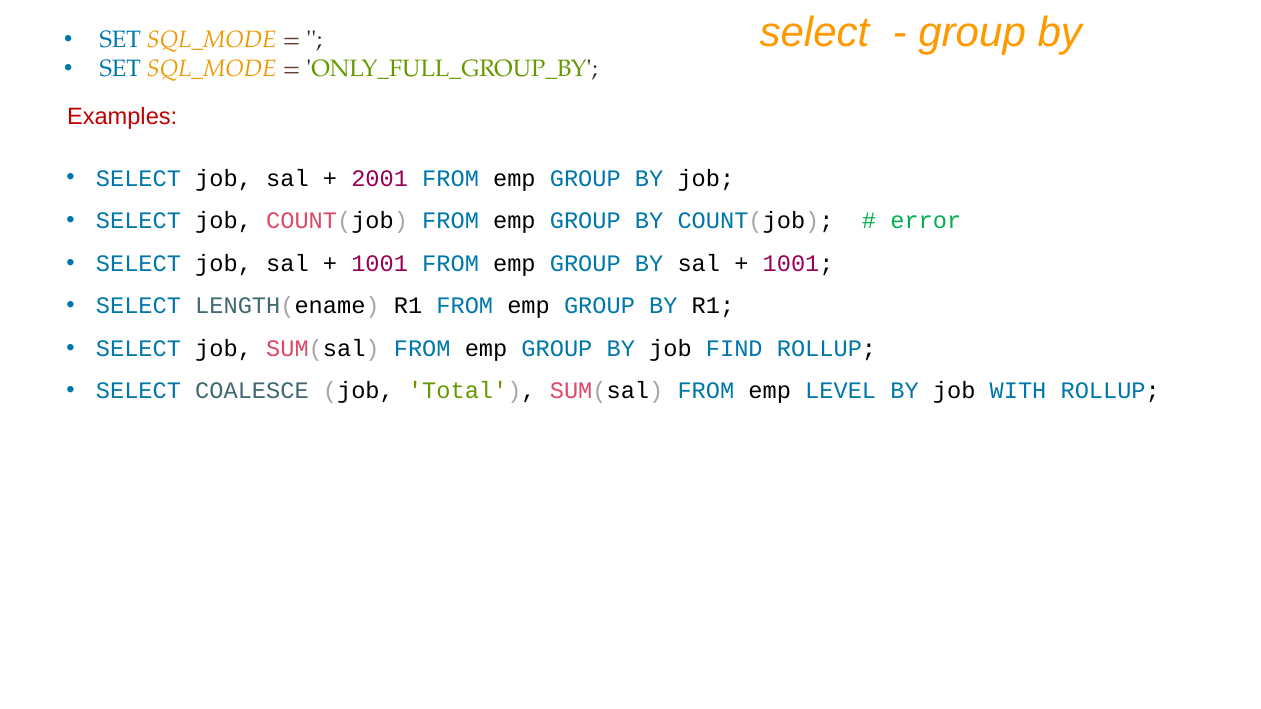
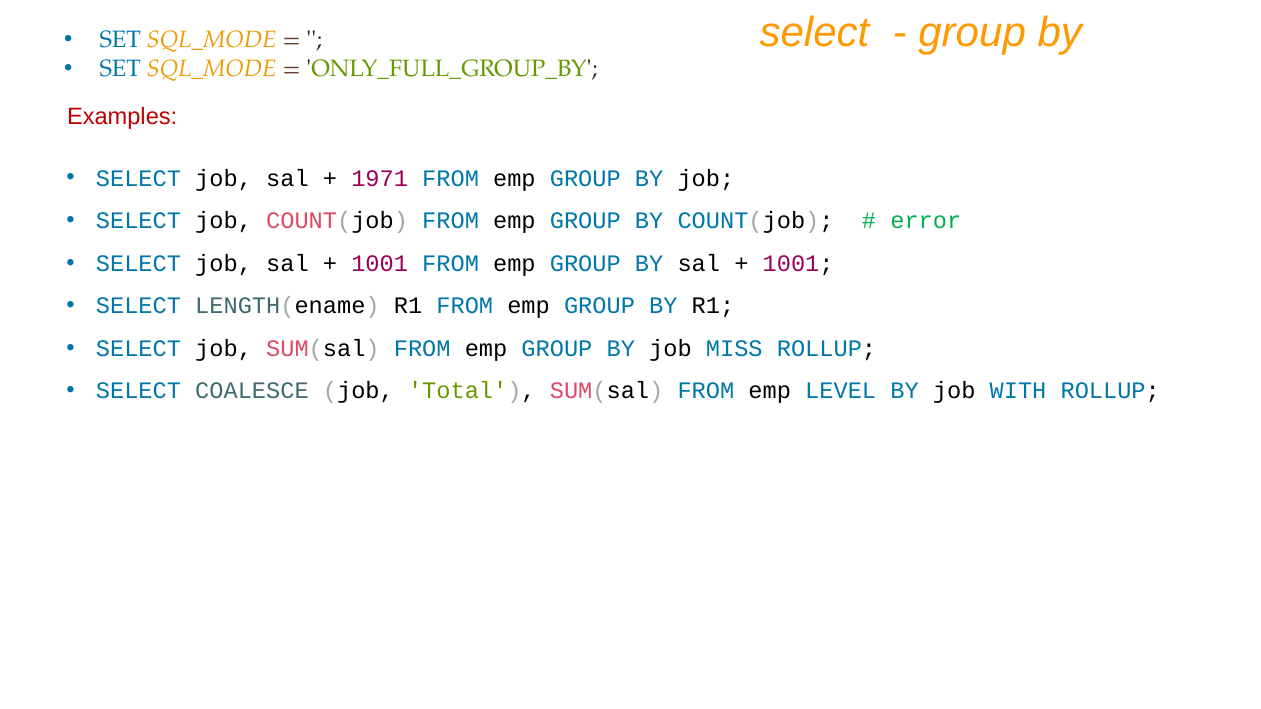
2001: 2001 -> 1971 (380, 178)
FIND: FIND -> MISS (734, 349)
